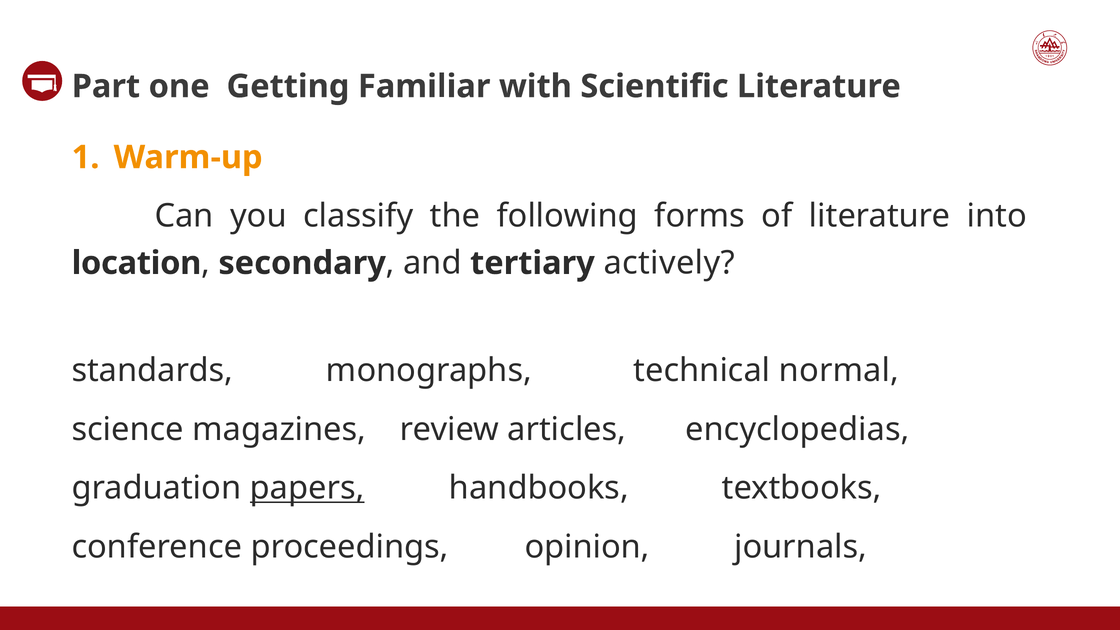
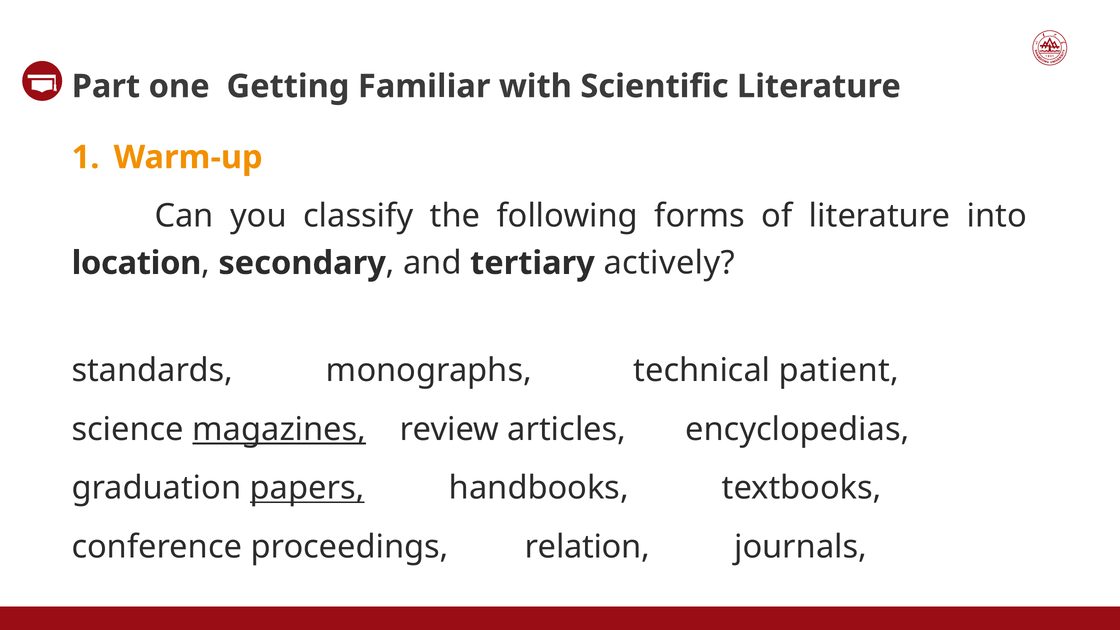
normal: normal -> patient (839, 371)
magazines underline: none -> present (279, 429)
opinion: opinion -> relation (587, 547)
